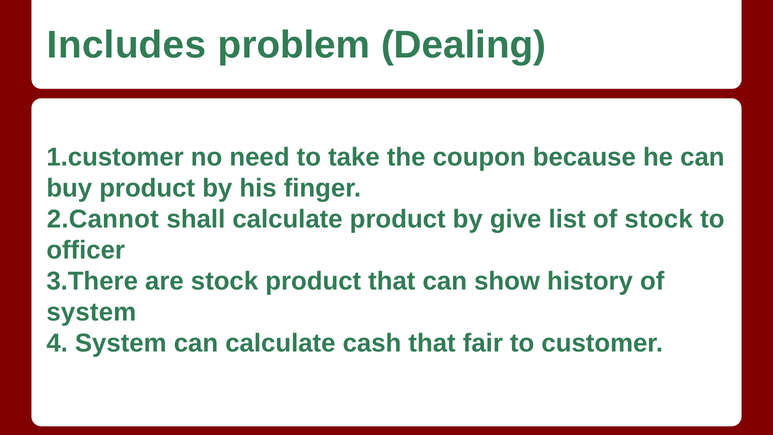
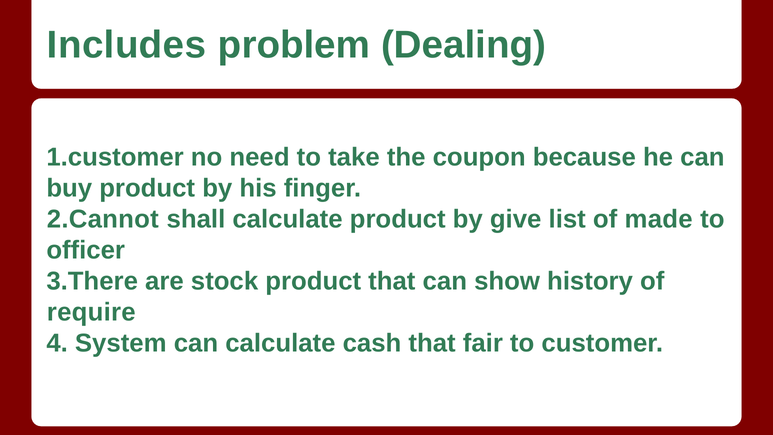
of stock: stock -> made (659, 219)
system: system -> require (91, 312)
